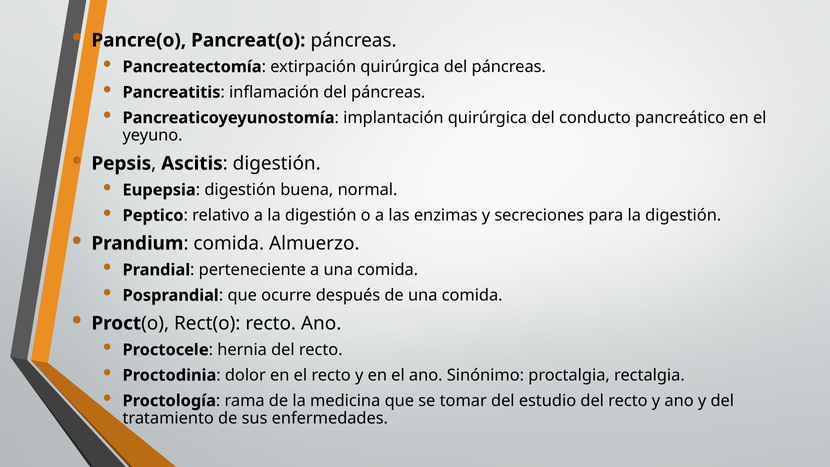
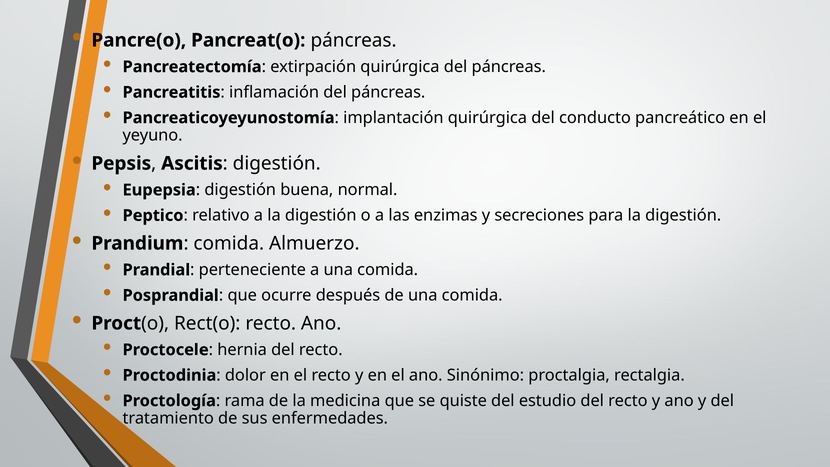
tomar: tomar -> quiste (463, 401)
